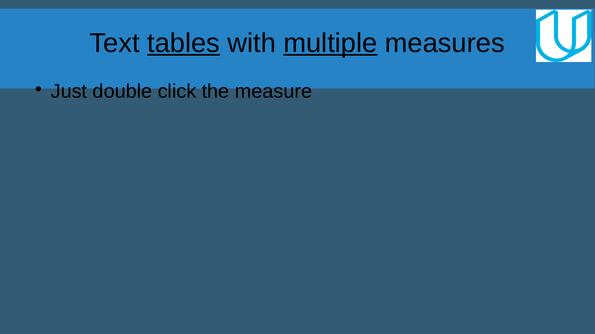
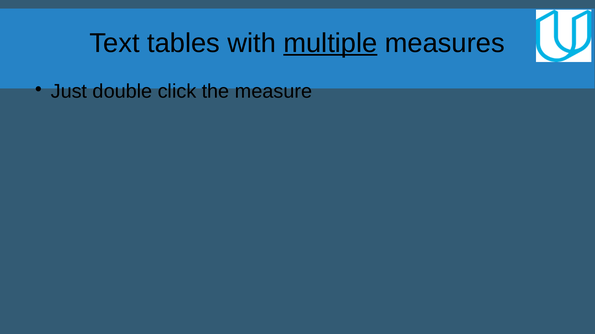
tables underline: present -> none (184, 43)
